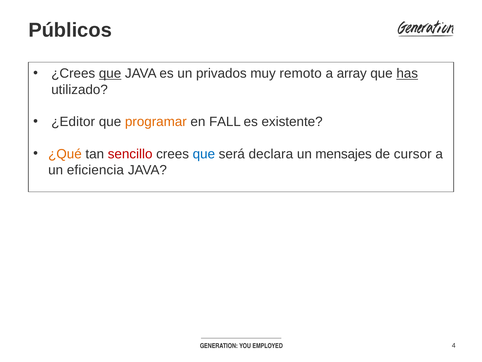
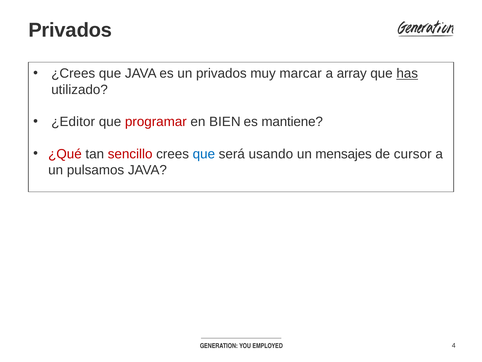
Públicos: Públicos -> Privados (70, 30)
que underline: present -> none (110, 73)
remoto: remoto -> marcar (301, 73)
programar colour: orange -> red (156, 122)
FALL: FALL -> BIEN (225, 122)
existente: existente -> mantiene (292, 122)
¿Qué colour: orange -> red (65, 154)
declara: declara -> usando (271, 154)
eficiencia: eficiencia -> pulsamos (95, 170)
